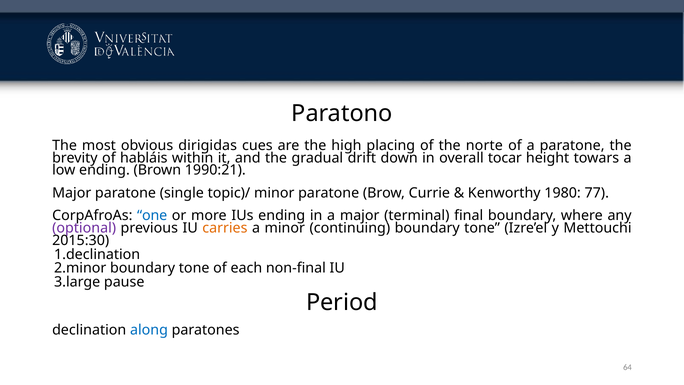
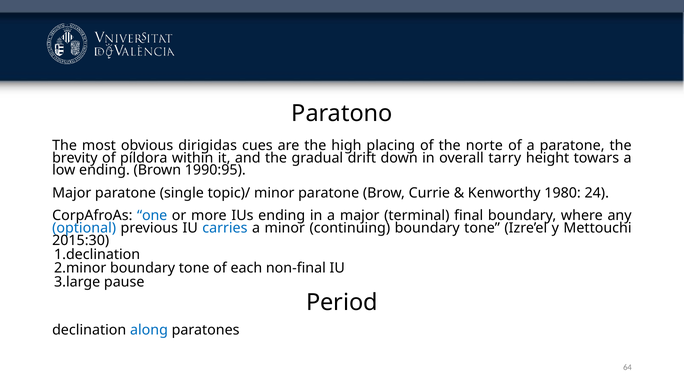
habláis: habláis -> píldora (144, 158)
tocar: tocar -> tarry (505, 158)
1990:21: 1990:21 -> 1990:95 (215, 170)
77: 77 -> 24 (597, 193)
optional colour: purple -> blue (84, 228)
carries colour: orange -> blue (225, 228)
